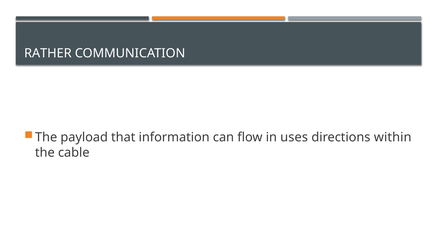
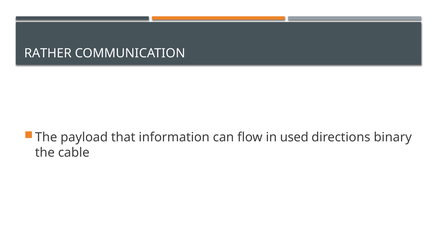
uses: uses -> used (294, 137)
within: within -> binary (393, 137)
